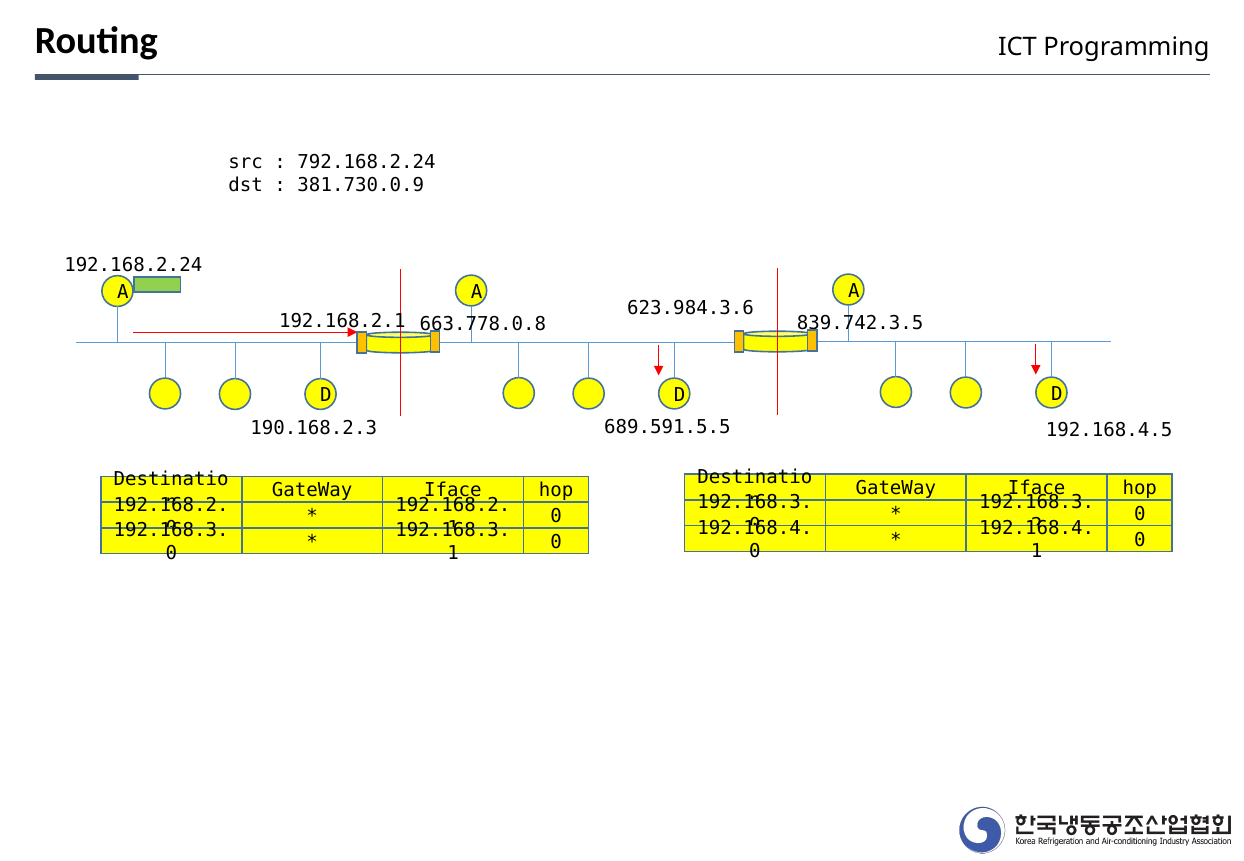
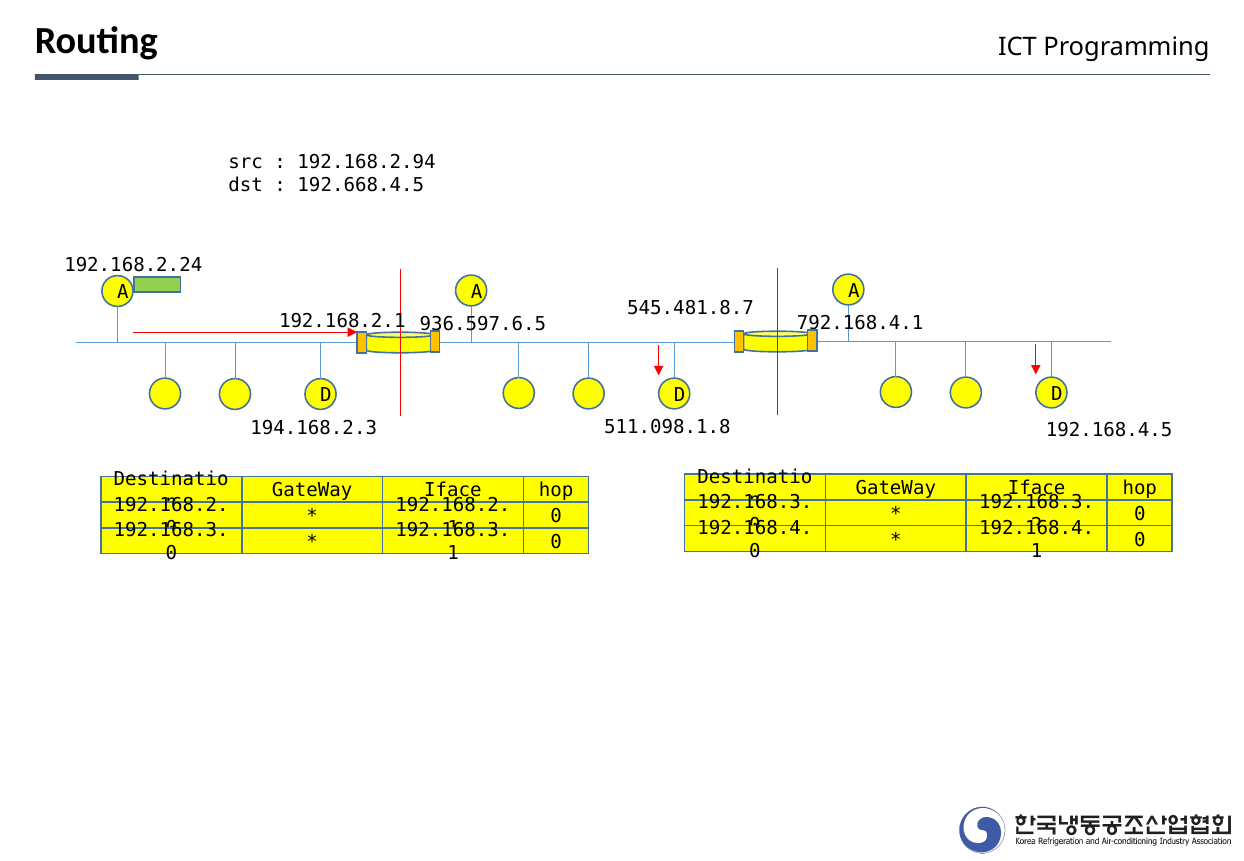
792.168.2.24: 792.168.2.24 -> 192.168.2.94 (367, 162)
381.730.0.9: 381.730.0.9 -> 192.668.4.5 (361, 185)
623.984.3.6: 623.984.3.6 -> 545.481.8.7 (691, 308)
663.778.0.8: 663.778.0.8 -> 936.597.6.5 (483, 324)
839.742.3.5: 839.742.3.5 -> 792.168.4.1 (860, 323)
689.591.5.5: 689.591.5.5 -> 511.098.1.8 (667, 427)
190.168.2.3: 190.168.2.3 -> 194.168.2.3 (314, 428)
